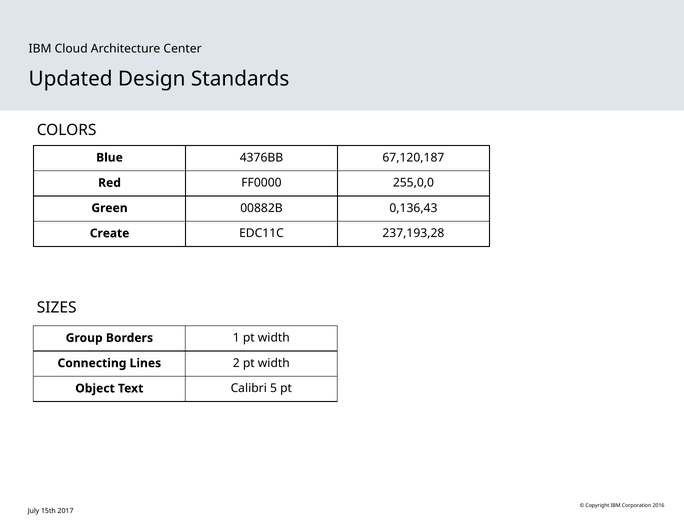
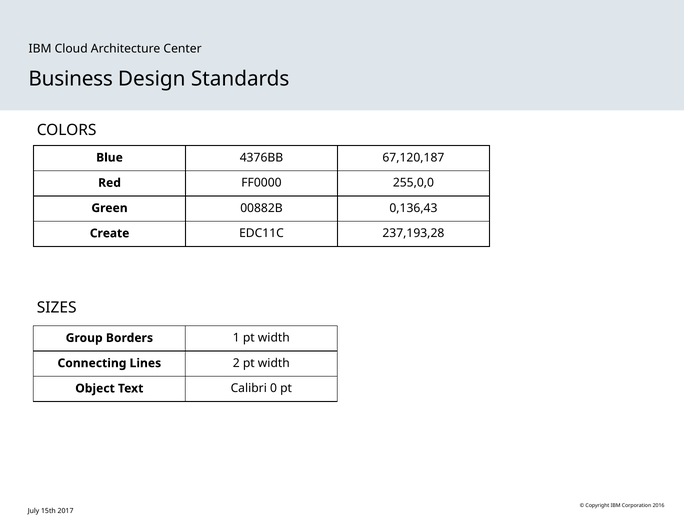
Updated: Updated -> Business (71, 79)
5: 5 -> 0 (273, 388)
